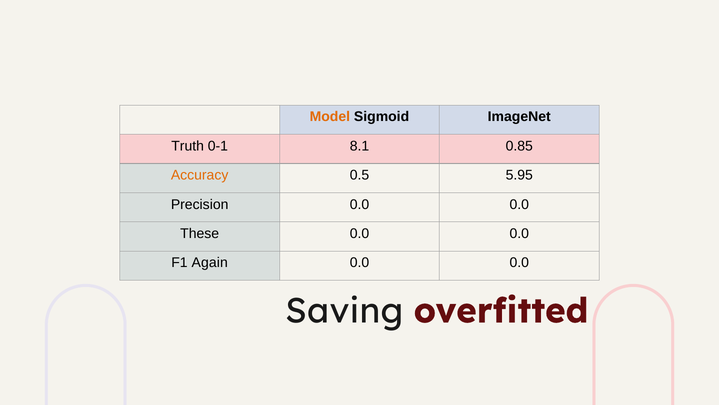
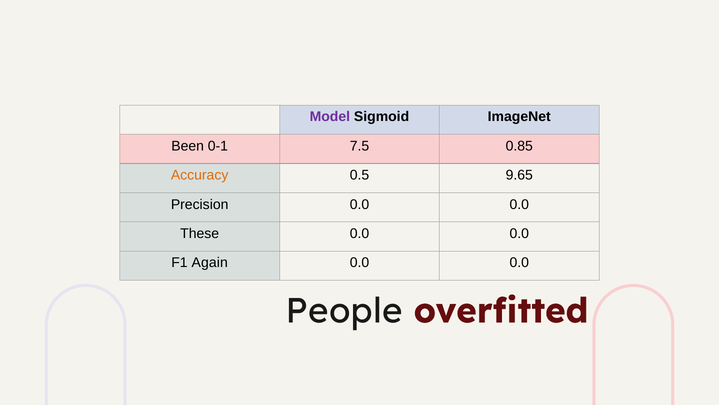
Model colour: orange -> purple (330, 117)
Truth: Truth -> Been (188, 146)
8.1: 8.1 -> 7.5 (359, 146)
5.95: 5.95 -> 9.65 (519, 175)
Saving: Saving -> People (344, 311)
